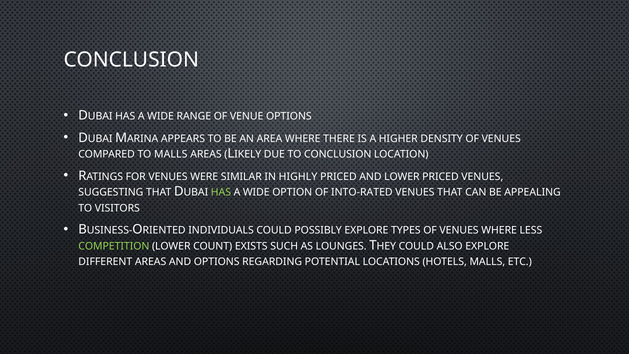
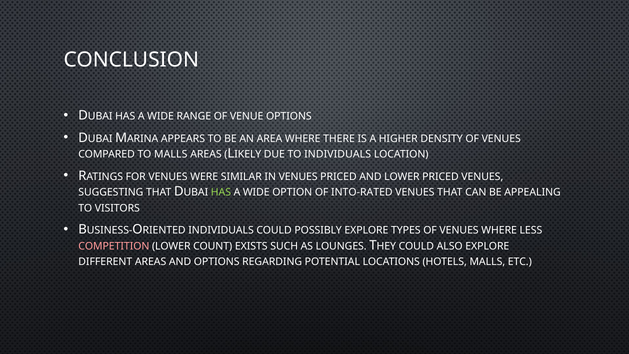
TO CONCLUSION: CONCLUSION -> INDIVIDUALS (338, 154)
IN HIGHLY: HIGHLY -> VENUES (298, 177)
COMPETITION colour: light green -> pink (114, 246)
